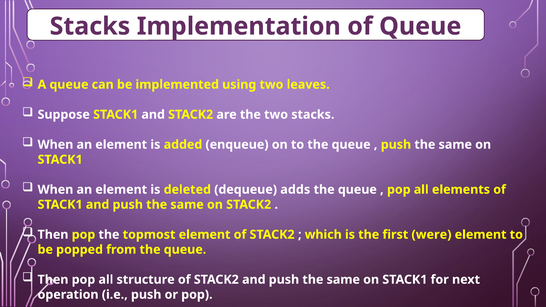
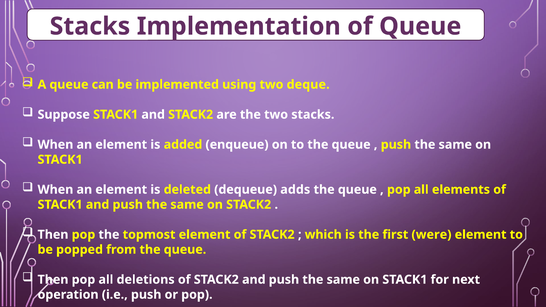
leaves: leaves -> deque (308, 85)
structure: structure -> deletions (146, 280)
